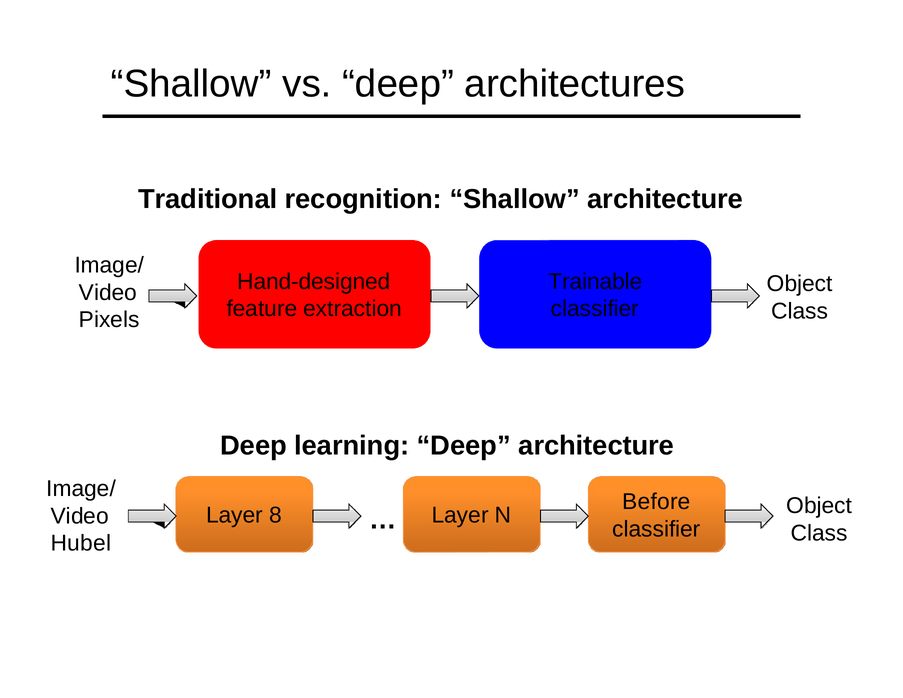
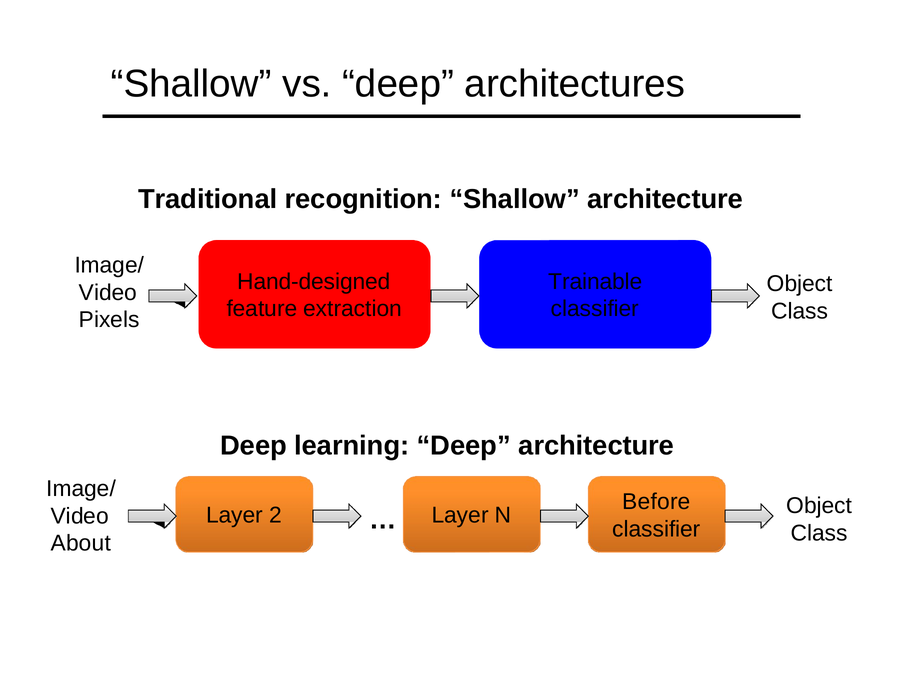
8: 8 -> 2 (276, 515)
Hubel: Hubel -> About (81, 543)
